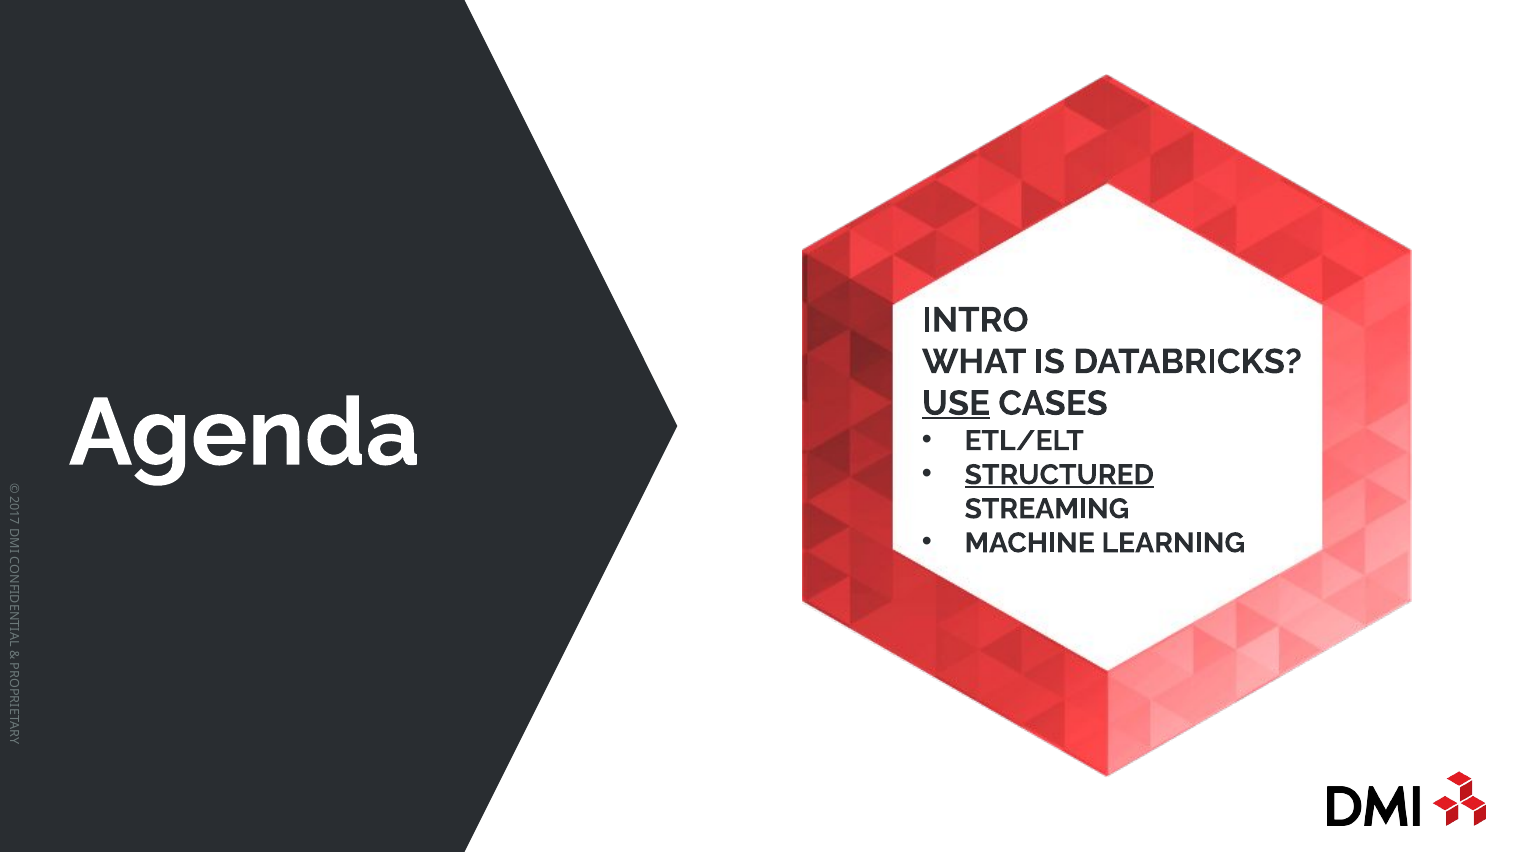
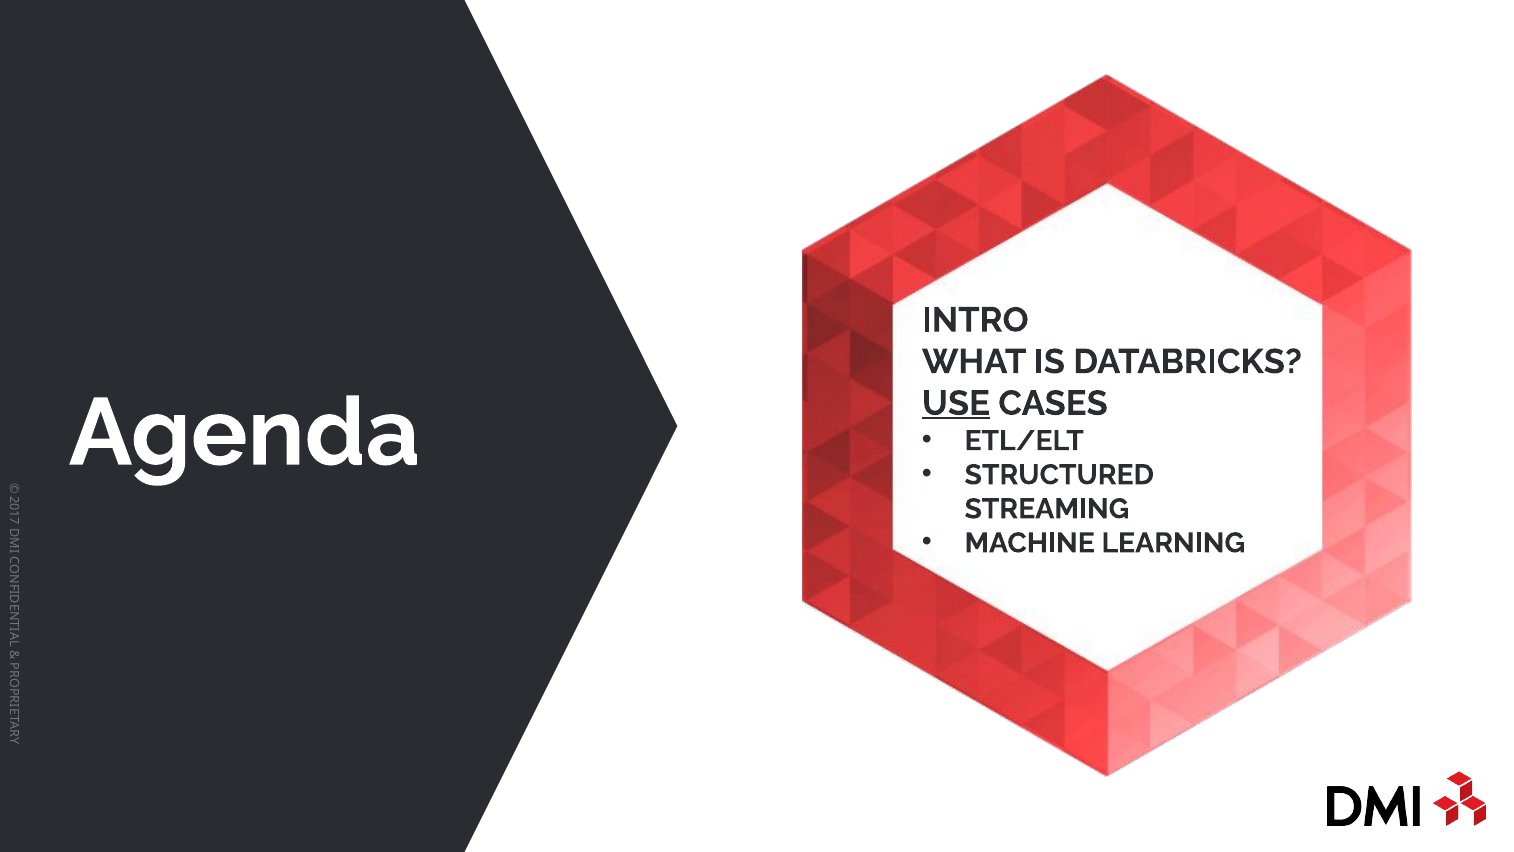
STRUCTURED underline: present -> none (1059, 475)
